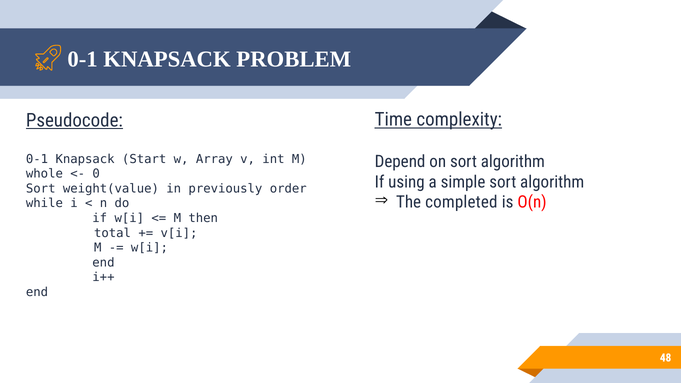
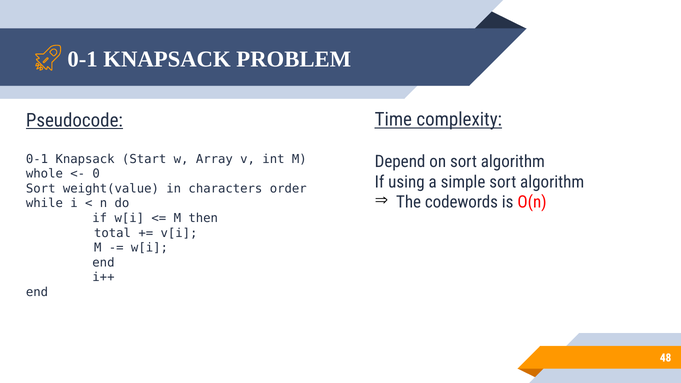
previously: previously -> characters (225, 189)
completed: completed -> codewords (461, 202)
